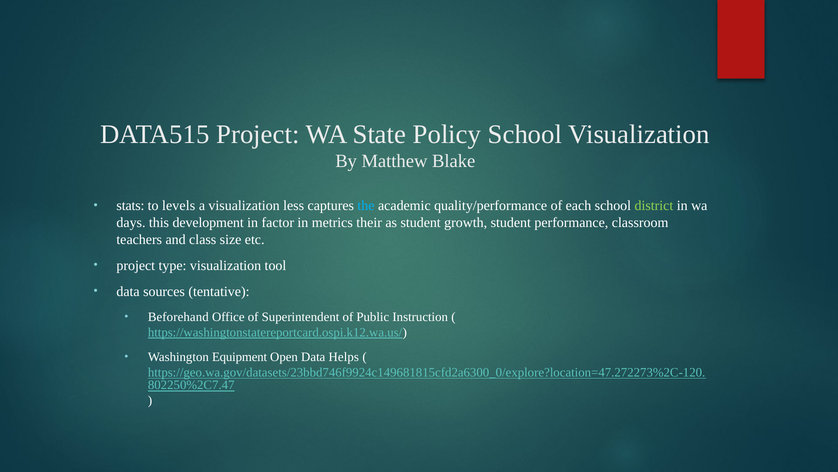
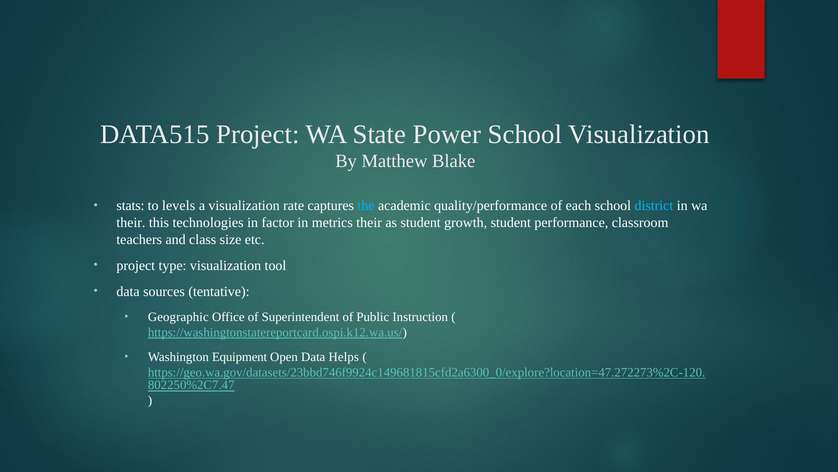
Policy: Policy -> Power (447, 134)
less: less -> rate (294, 206)
district colour: light green -> light blue (654, 206)
days: days -> their (131, 222)
development: development -> technologies (208, 222)
Beforehand: Beforehand -> Geographic (178, 317)
